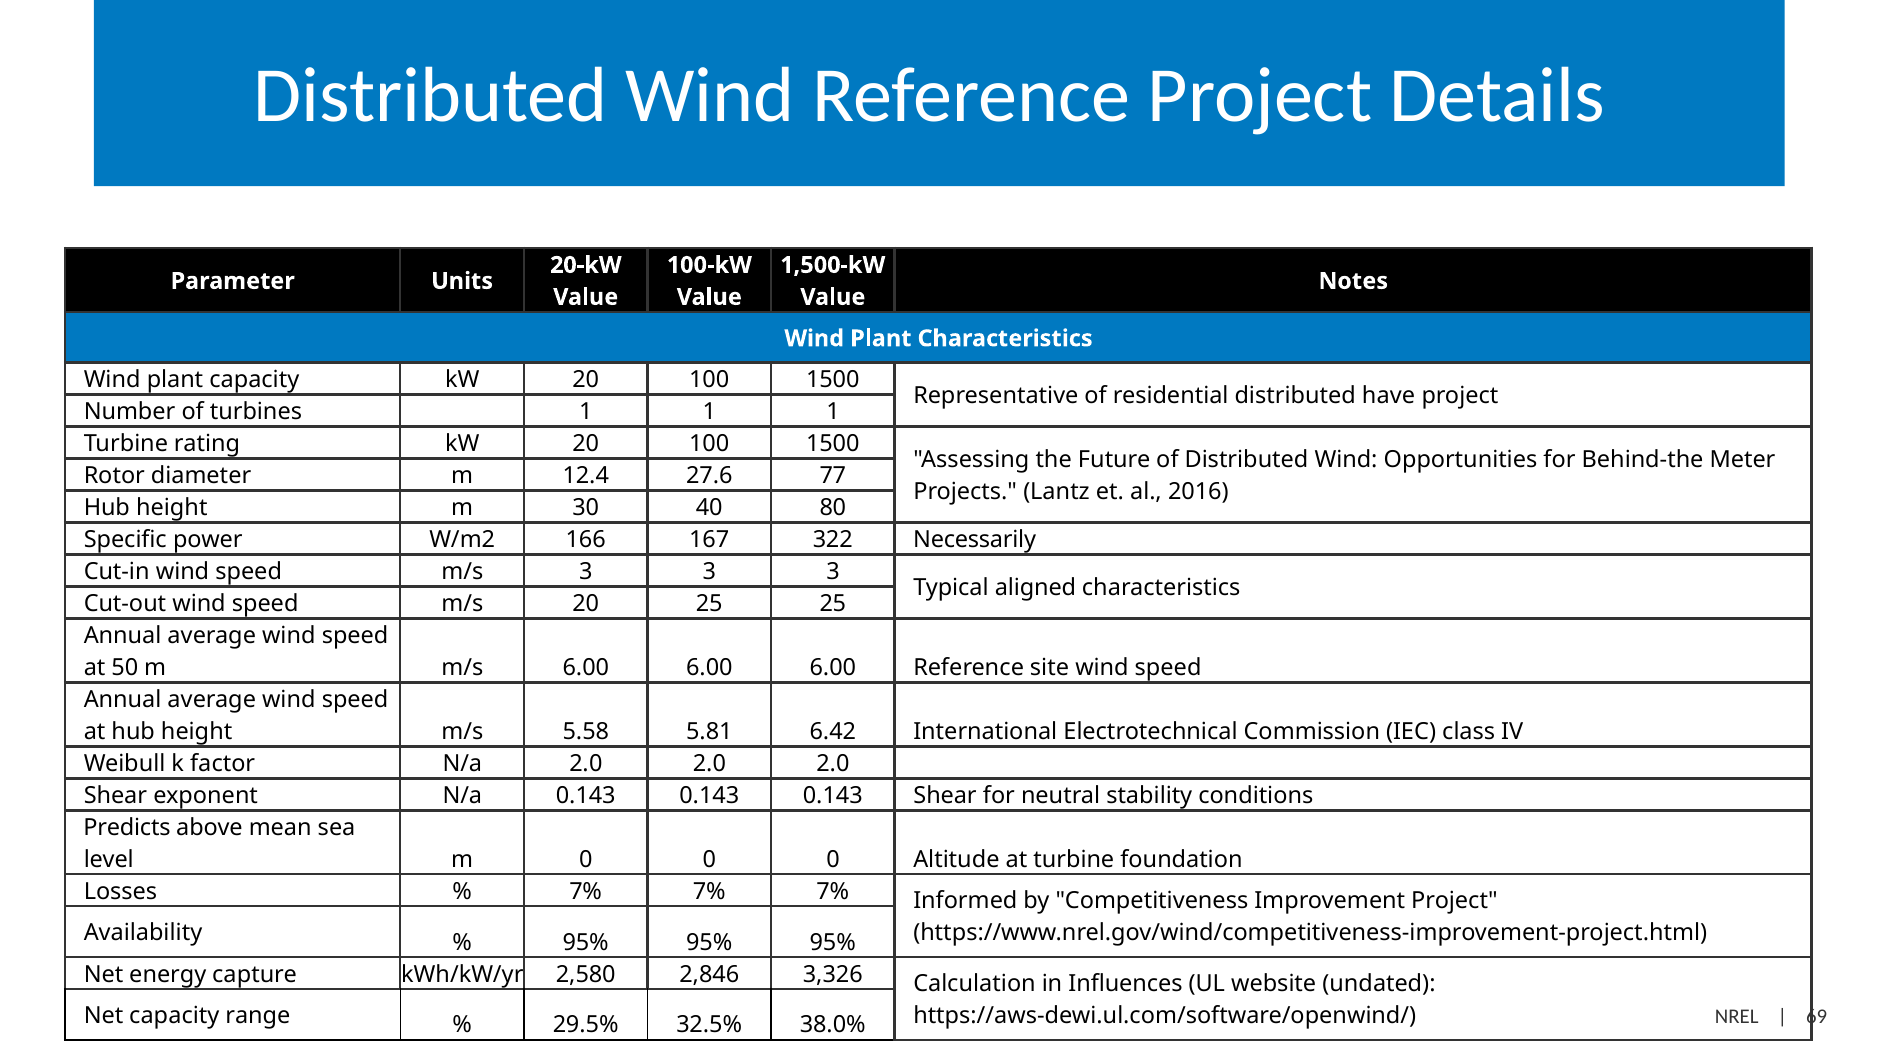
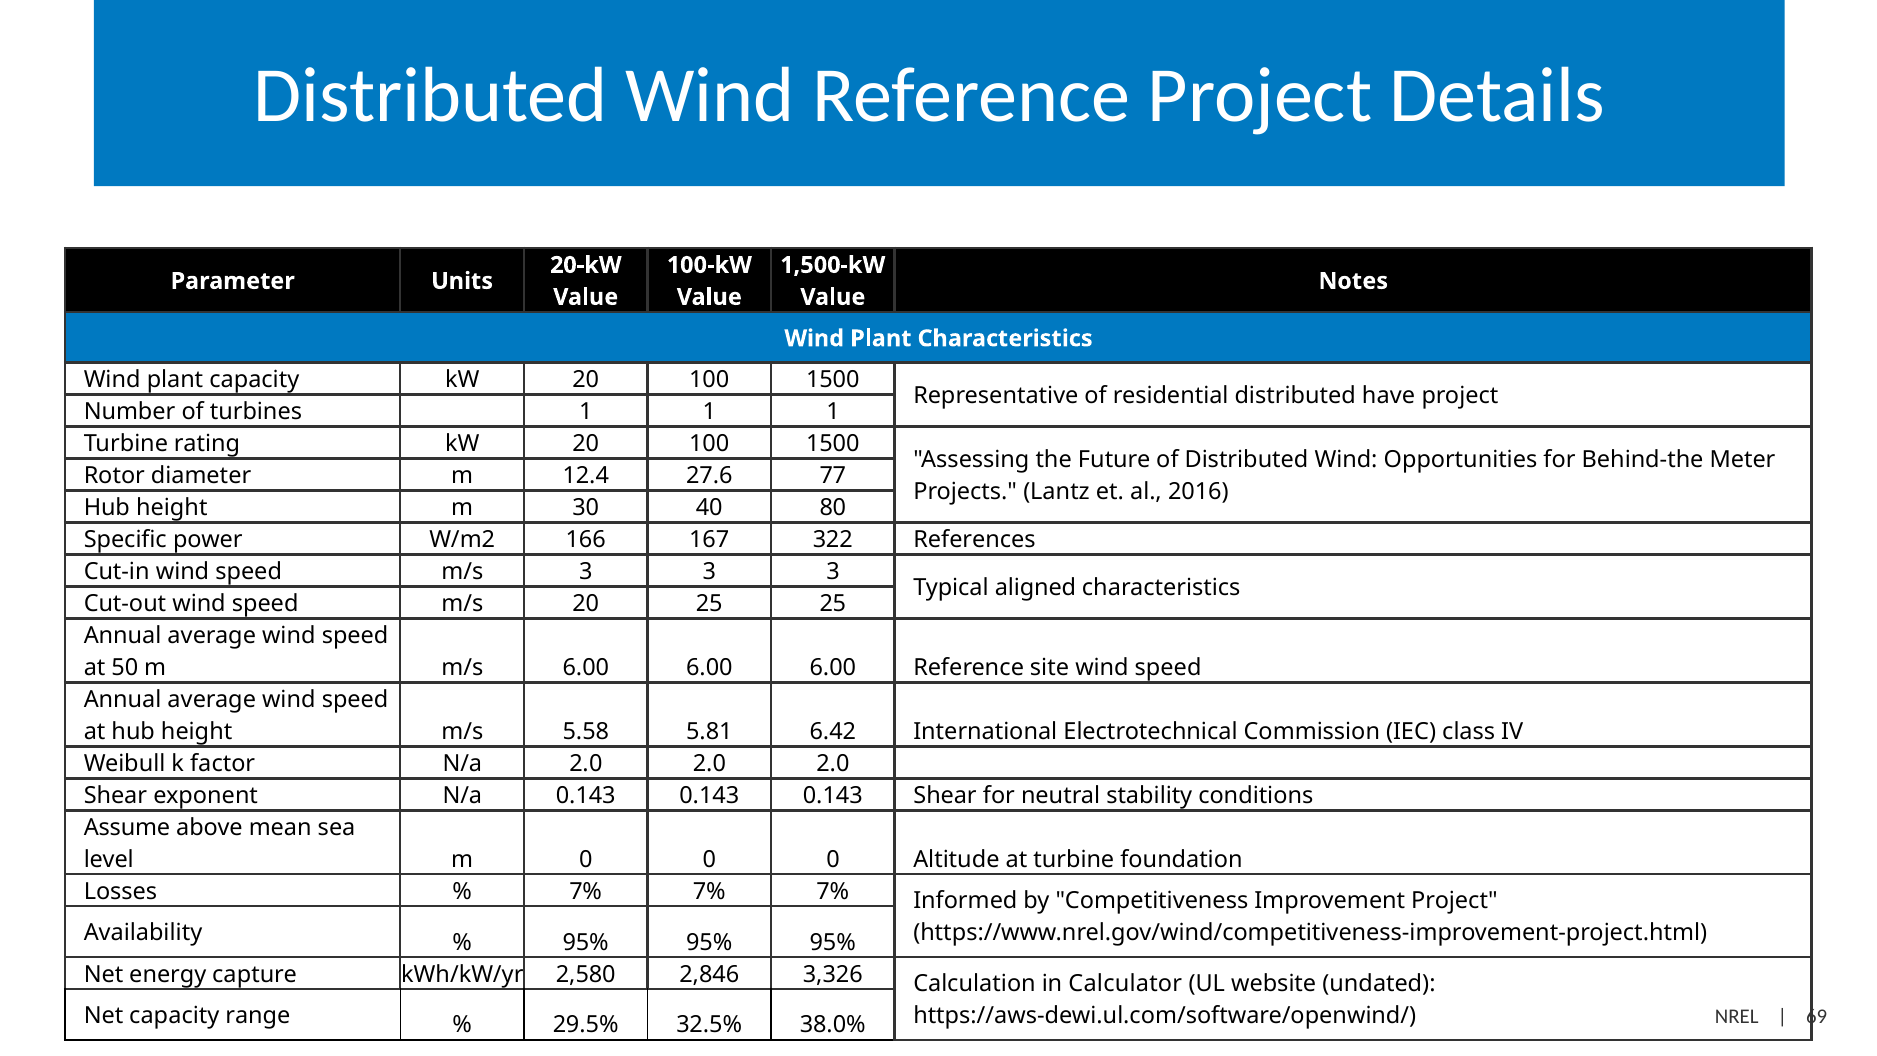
Necessarily: Necessarily -> References (975, 540)
Predicts: Predicts -> Assume (127, 828)
Influences: Influences -> Calculator (1125, 984)
